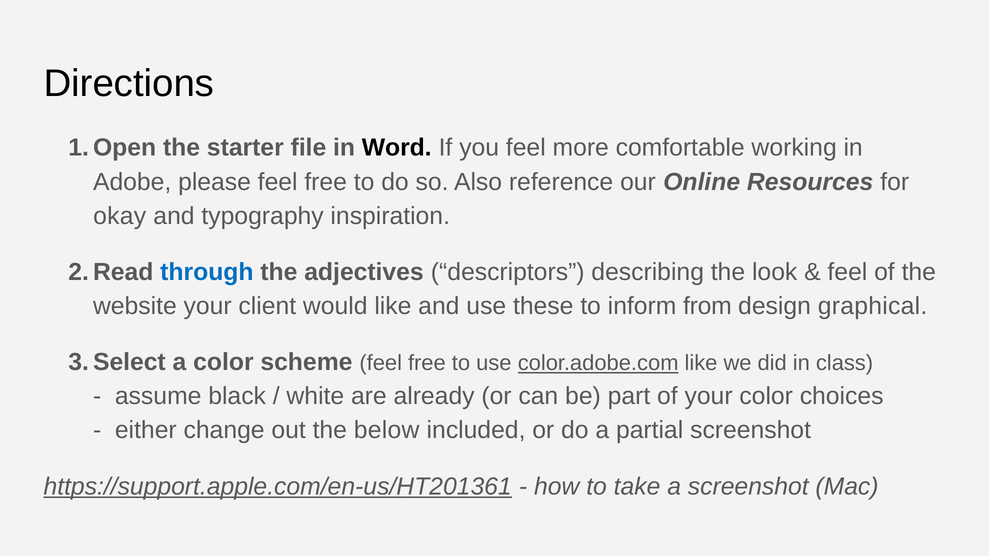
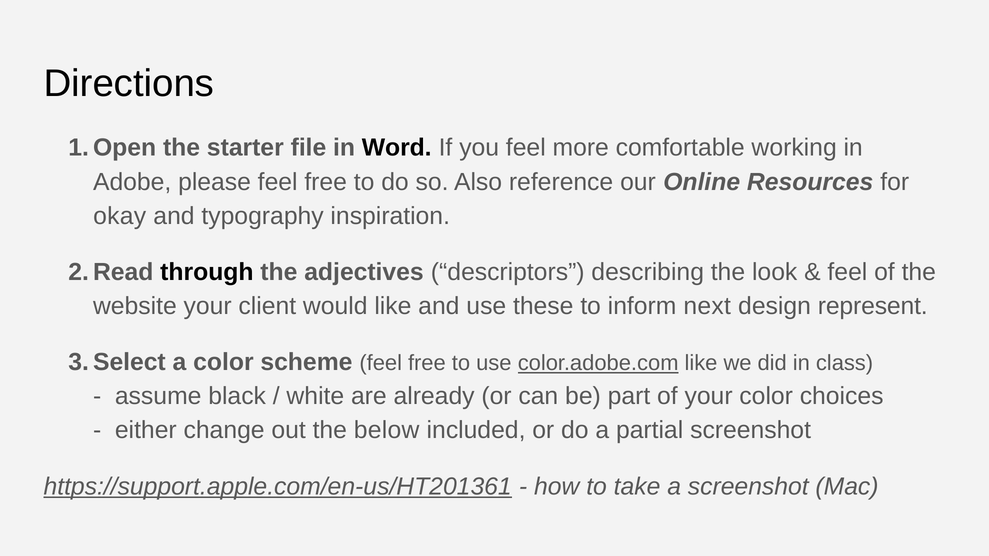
through colour: blue -> black (207, 272)
from: from -> next (707, 306)
graphical: graphical -> represent (873, 306)
